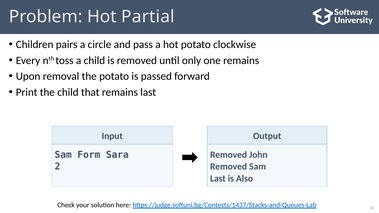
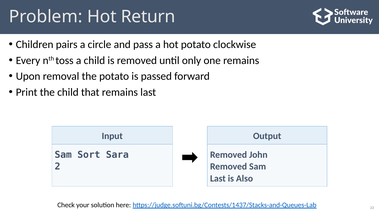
Partial: Partial -> Return (148, 17)
Form: Form -> Sort (89, 155)
